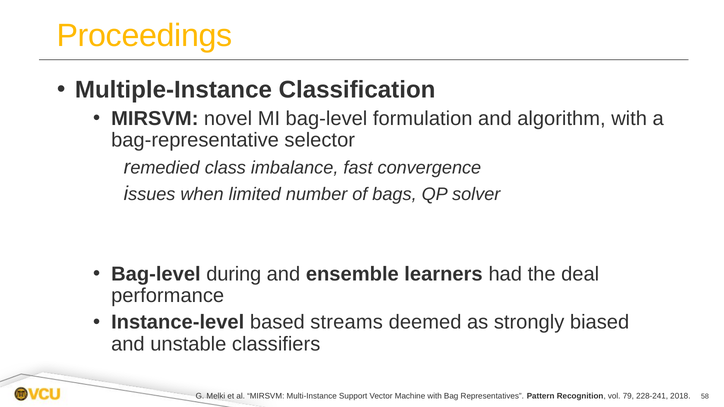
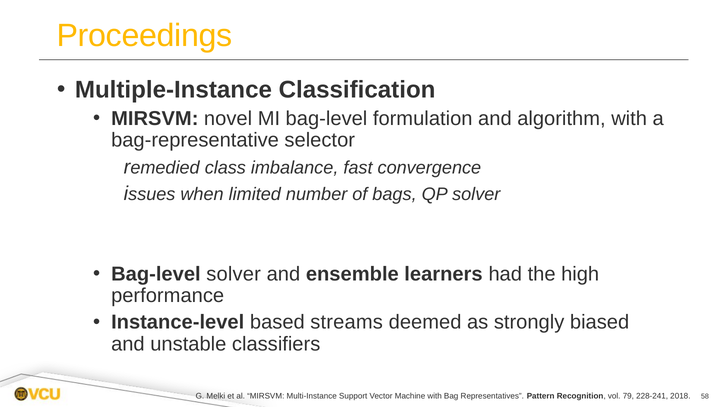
Bag-level during: during -> solver (234, 274)
deal: deal -> high (580, 274)
